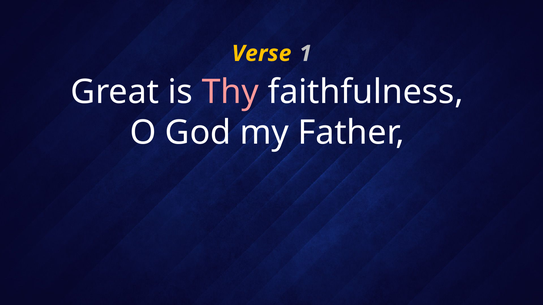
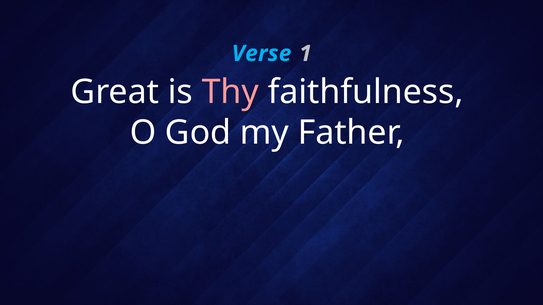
Verse colour: yellow -> light blue (261, 54)
